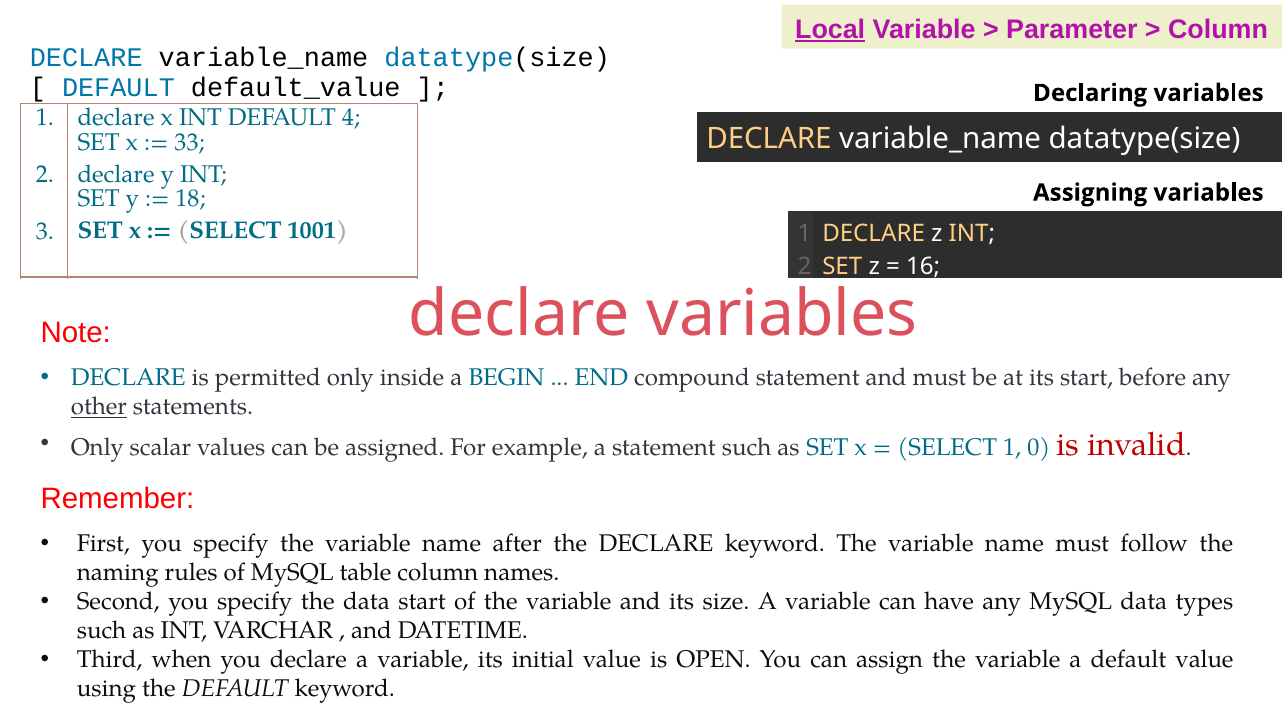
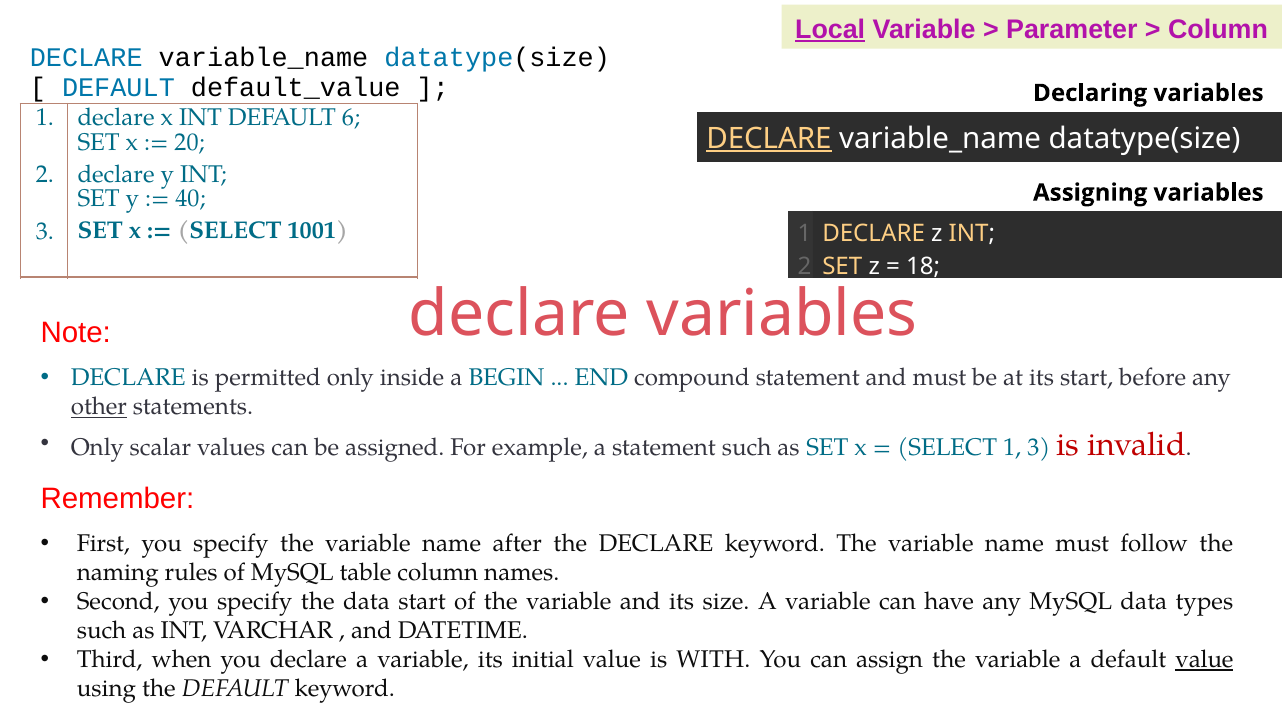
4: 4 -> 6 (351, 118)
DECLARE underline: none -> present (769, 139)
33: 33 -> 20 (190, 142)
18: 18 -> 40 (190, 199)
16: 16 -> 18 (923, 266)
1 0: 0 -> 3 (1039, 447)
OPEN: OPEN -> WITH (713, 659)
value underline: none -> present (1204, 659)
